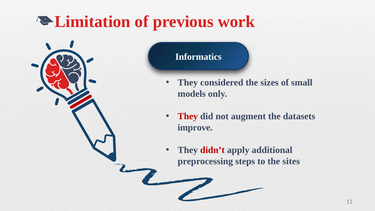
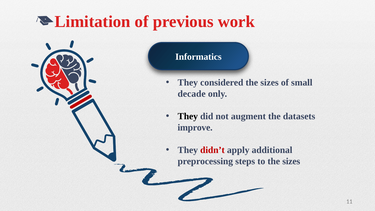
models: models -> decade (192, 94)
They colour: red -> black (188, 116)
to the sites: sites -> sizes (291, 161)
